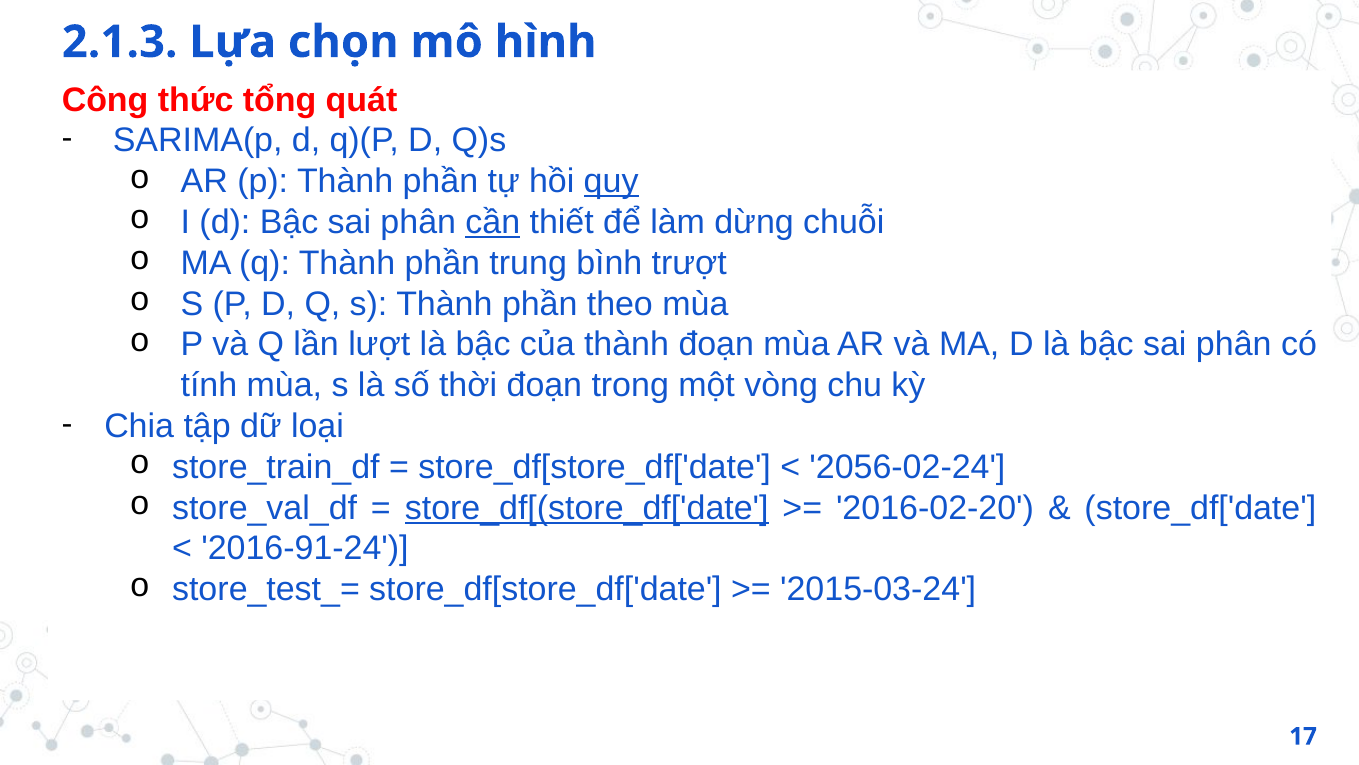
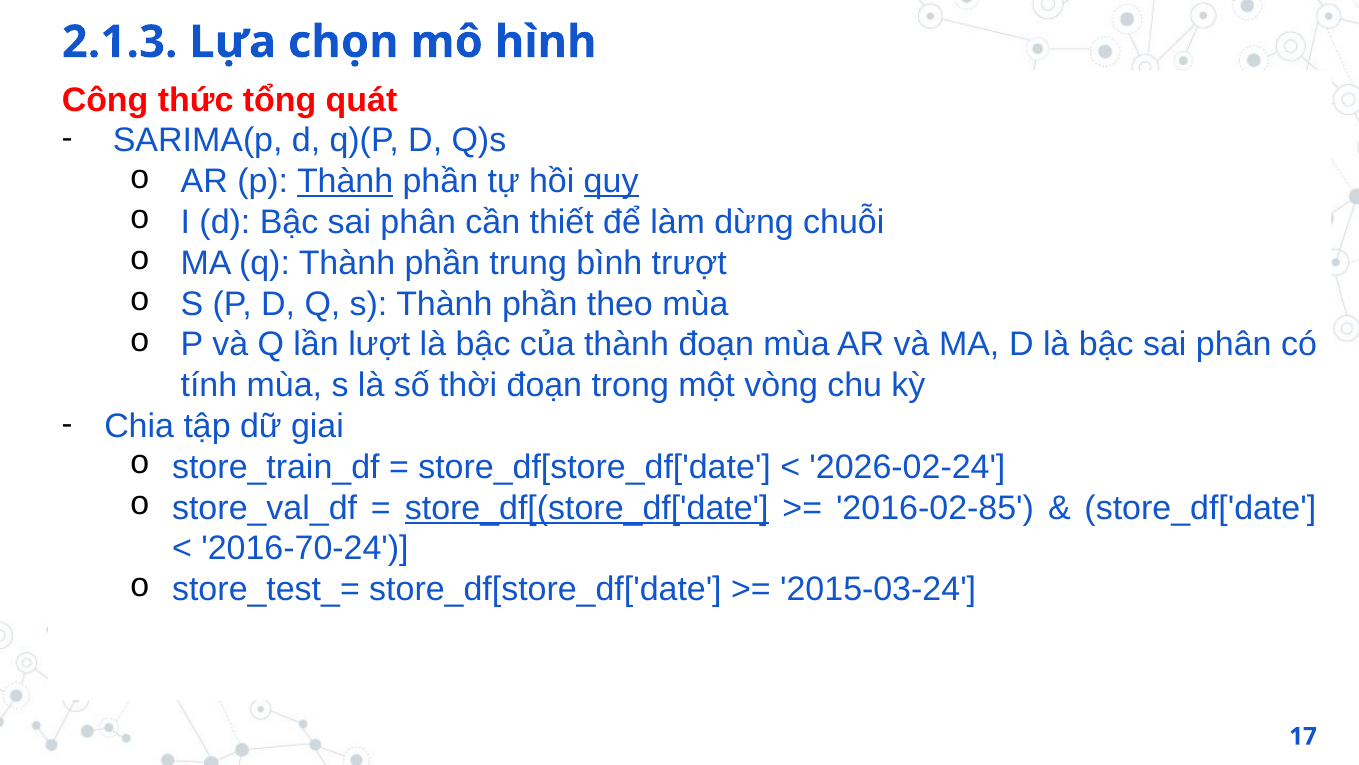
Thành underline: none -> present (345, 181)
cần underline: present -> none (493, 222)
loại: loại -> giai (317, 426)
2056-02-24: 2056-02-24 -> 2026-02-24 (907, 467)
2016-02-20: 2016-02-20 -> 2016-02-85 (935, 508)
2016-91-24: 2016-91-24 -> 2016-70-24 (305, 548)
